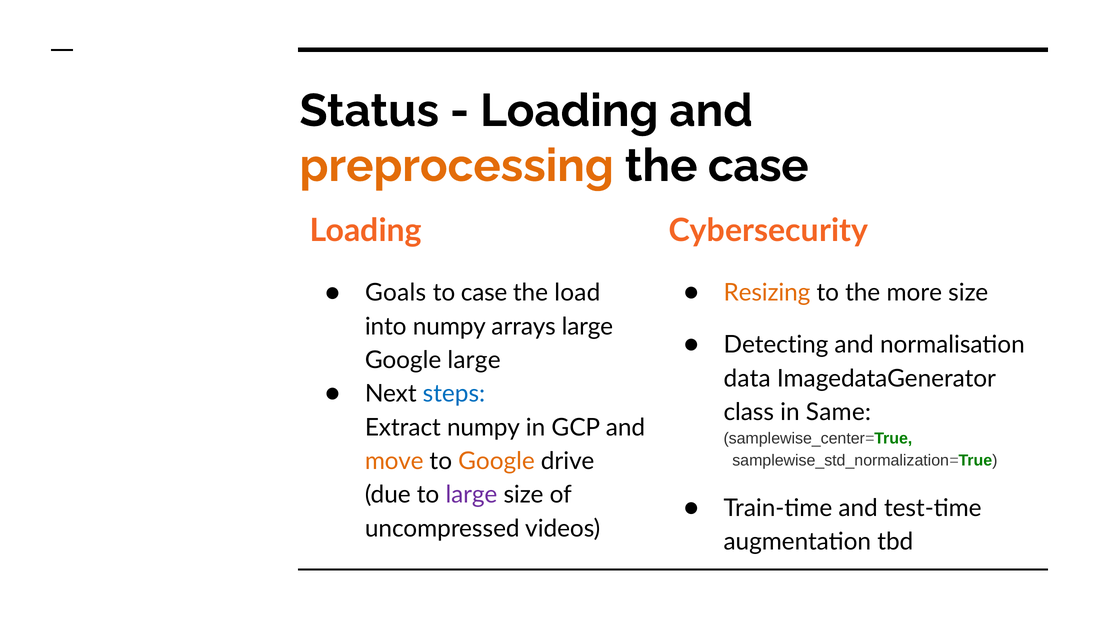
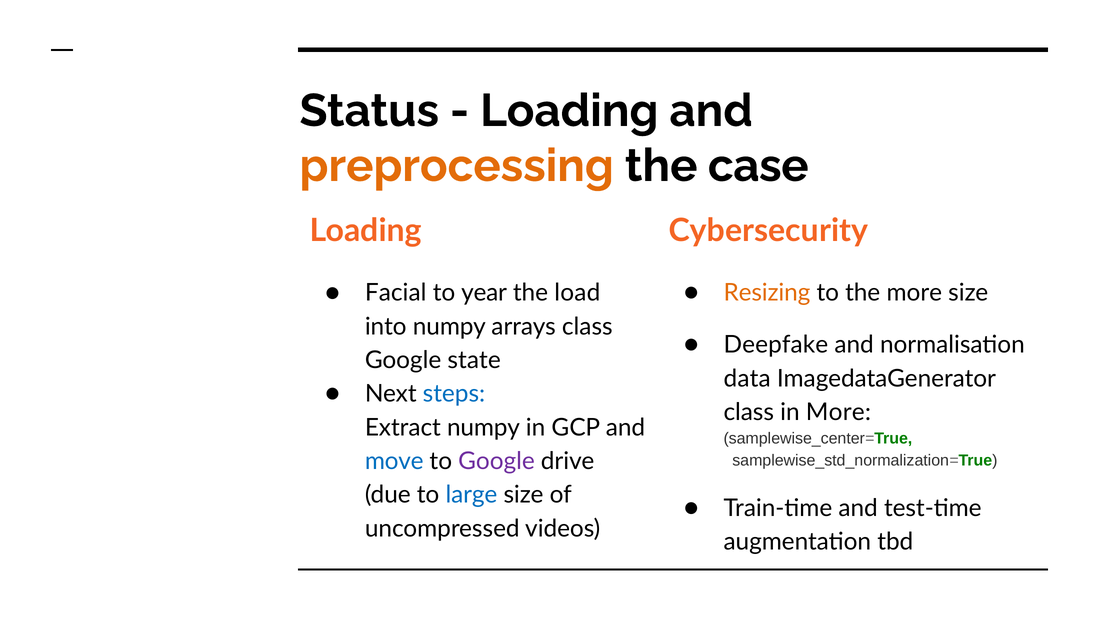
Goals: Goals -> Facial (396, 293)
to case: case -> year (484, 293)
arrays large: large -> class (587, 327)
Detecting: Detecting -> Deepfake (776, 345)
Google large: large -> state (474, 360)
in Same: Same -> More (838, 412)
move colour: orange -> blue (394, 461)
Google colour: orange -> purple (496, 461)
large colour: purple -> blue (471, 495)
